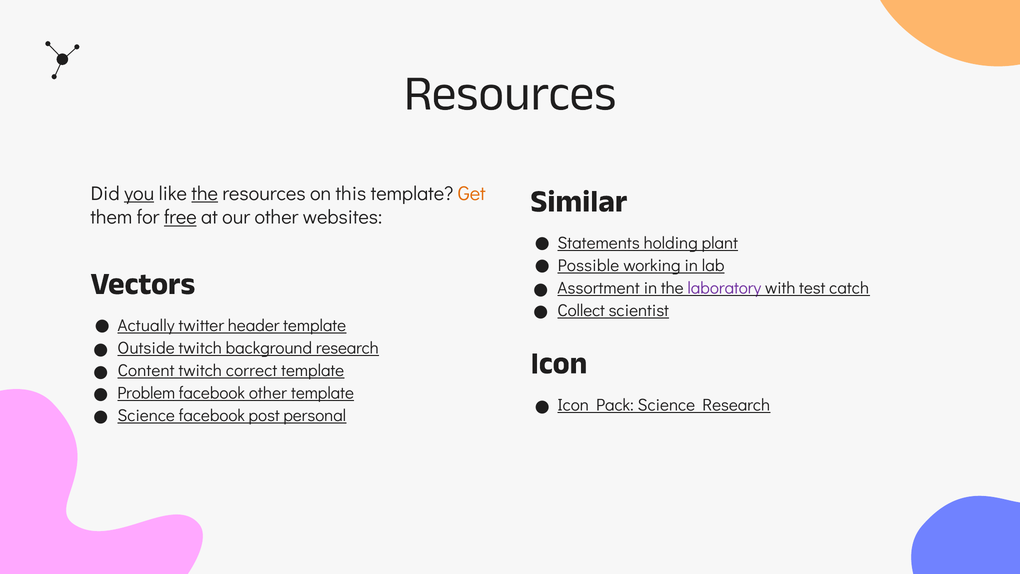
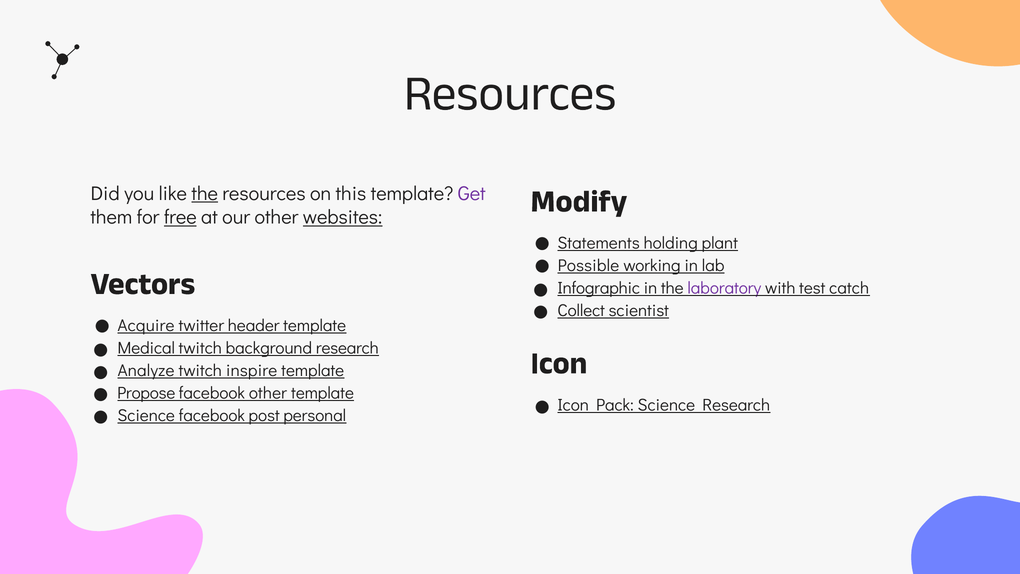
you underline: present -> none (139, 193)
Get colour: orange -> purple (472, 193)
Similar: Similar -> Modify (579, 201)
websites underline: none -> present (343, 217)
Assortment: Assortment -> Infographic (599, 288)
Actually: Actually -> Acquire (146, 326)
Outside: Outside -> Medical (146, 348)
Content: Content -> Analyze (146, 371)
correct: correct -> inspire (252, 371)
Problem: Problem -> Propose (146, 393)
